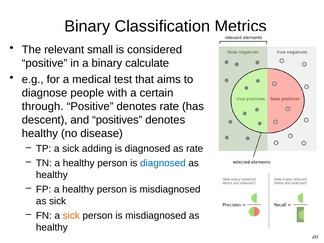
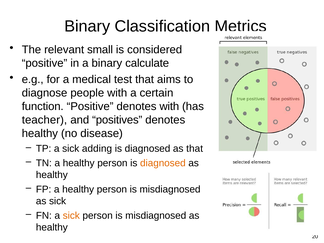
through: through -> function (43, 107)
denotes rate: rate -> with (169, 107)
descent: descent -> teacher (44, 120)
as rate: rate -> that (195, 149)
diagnosed colour: blue -> orange (163, 163)
